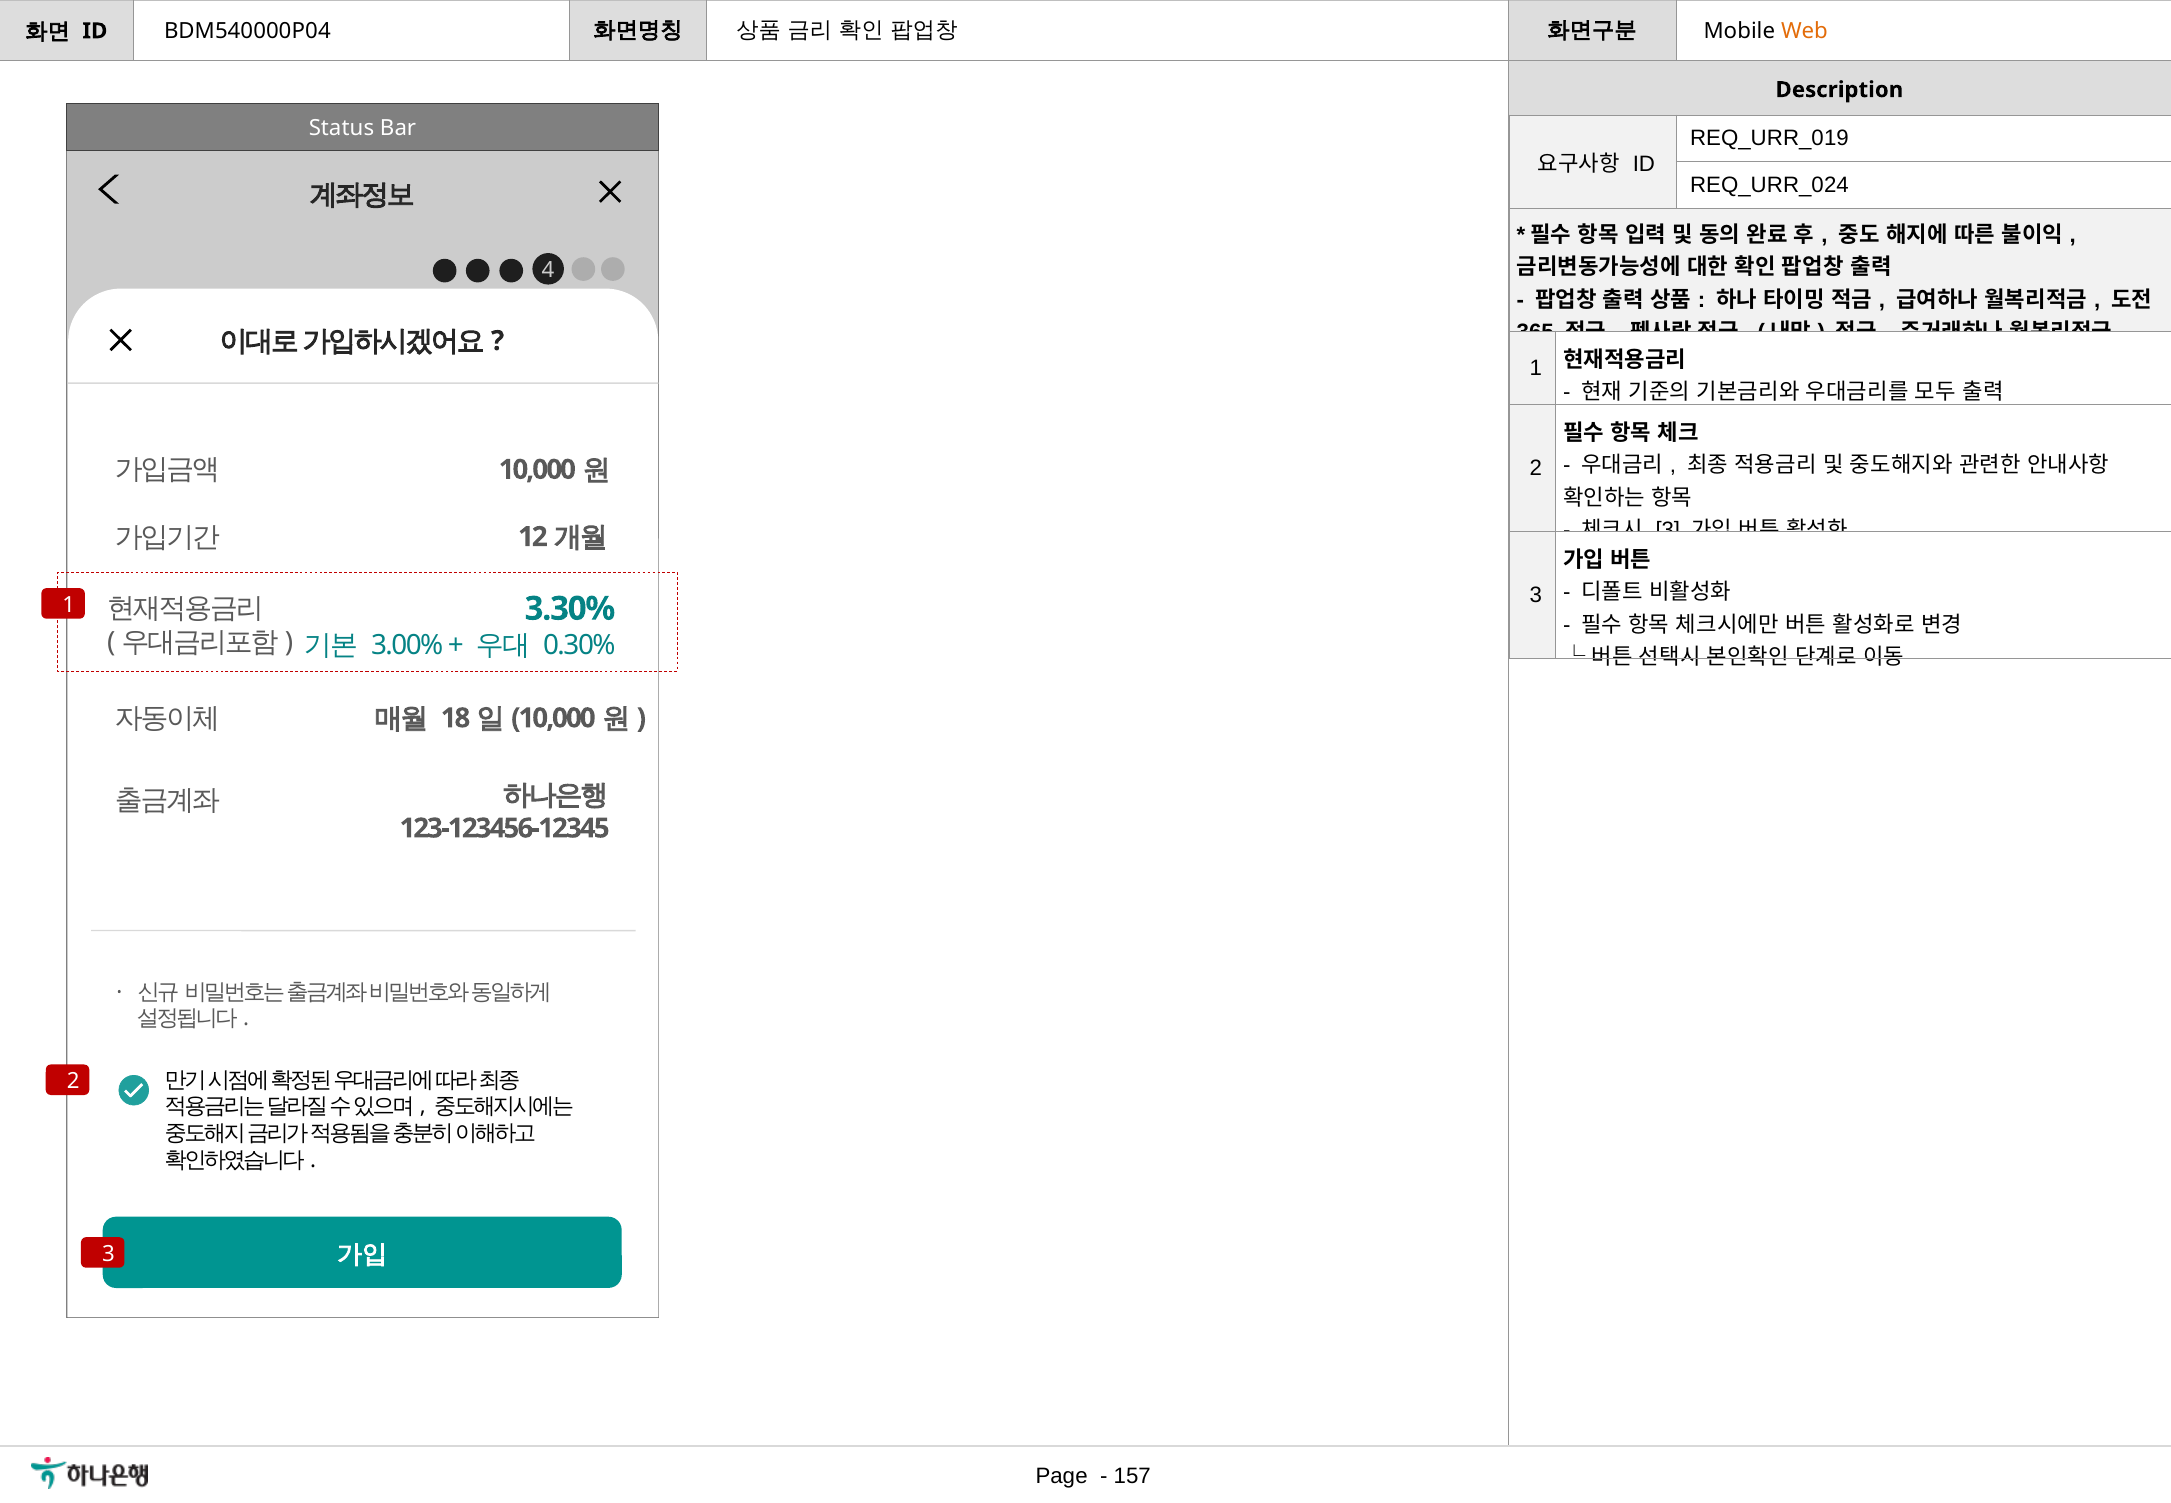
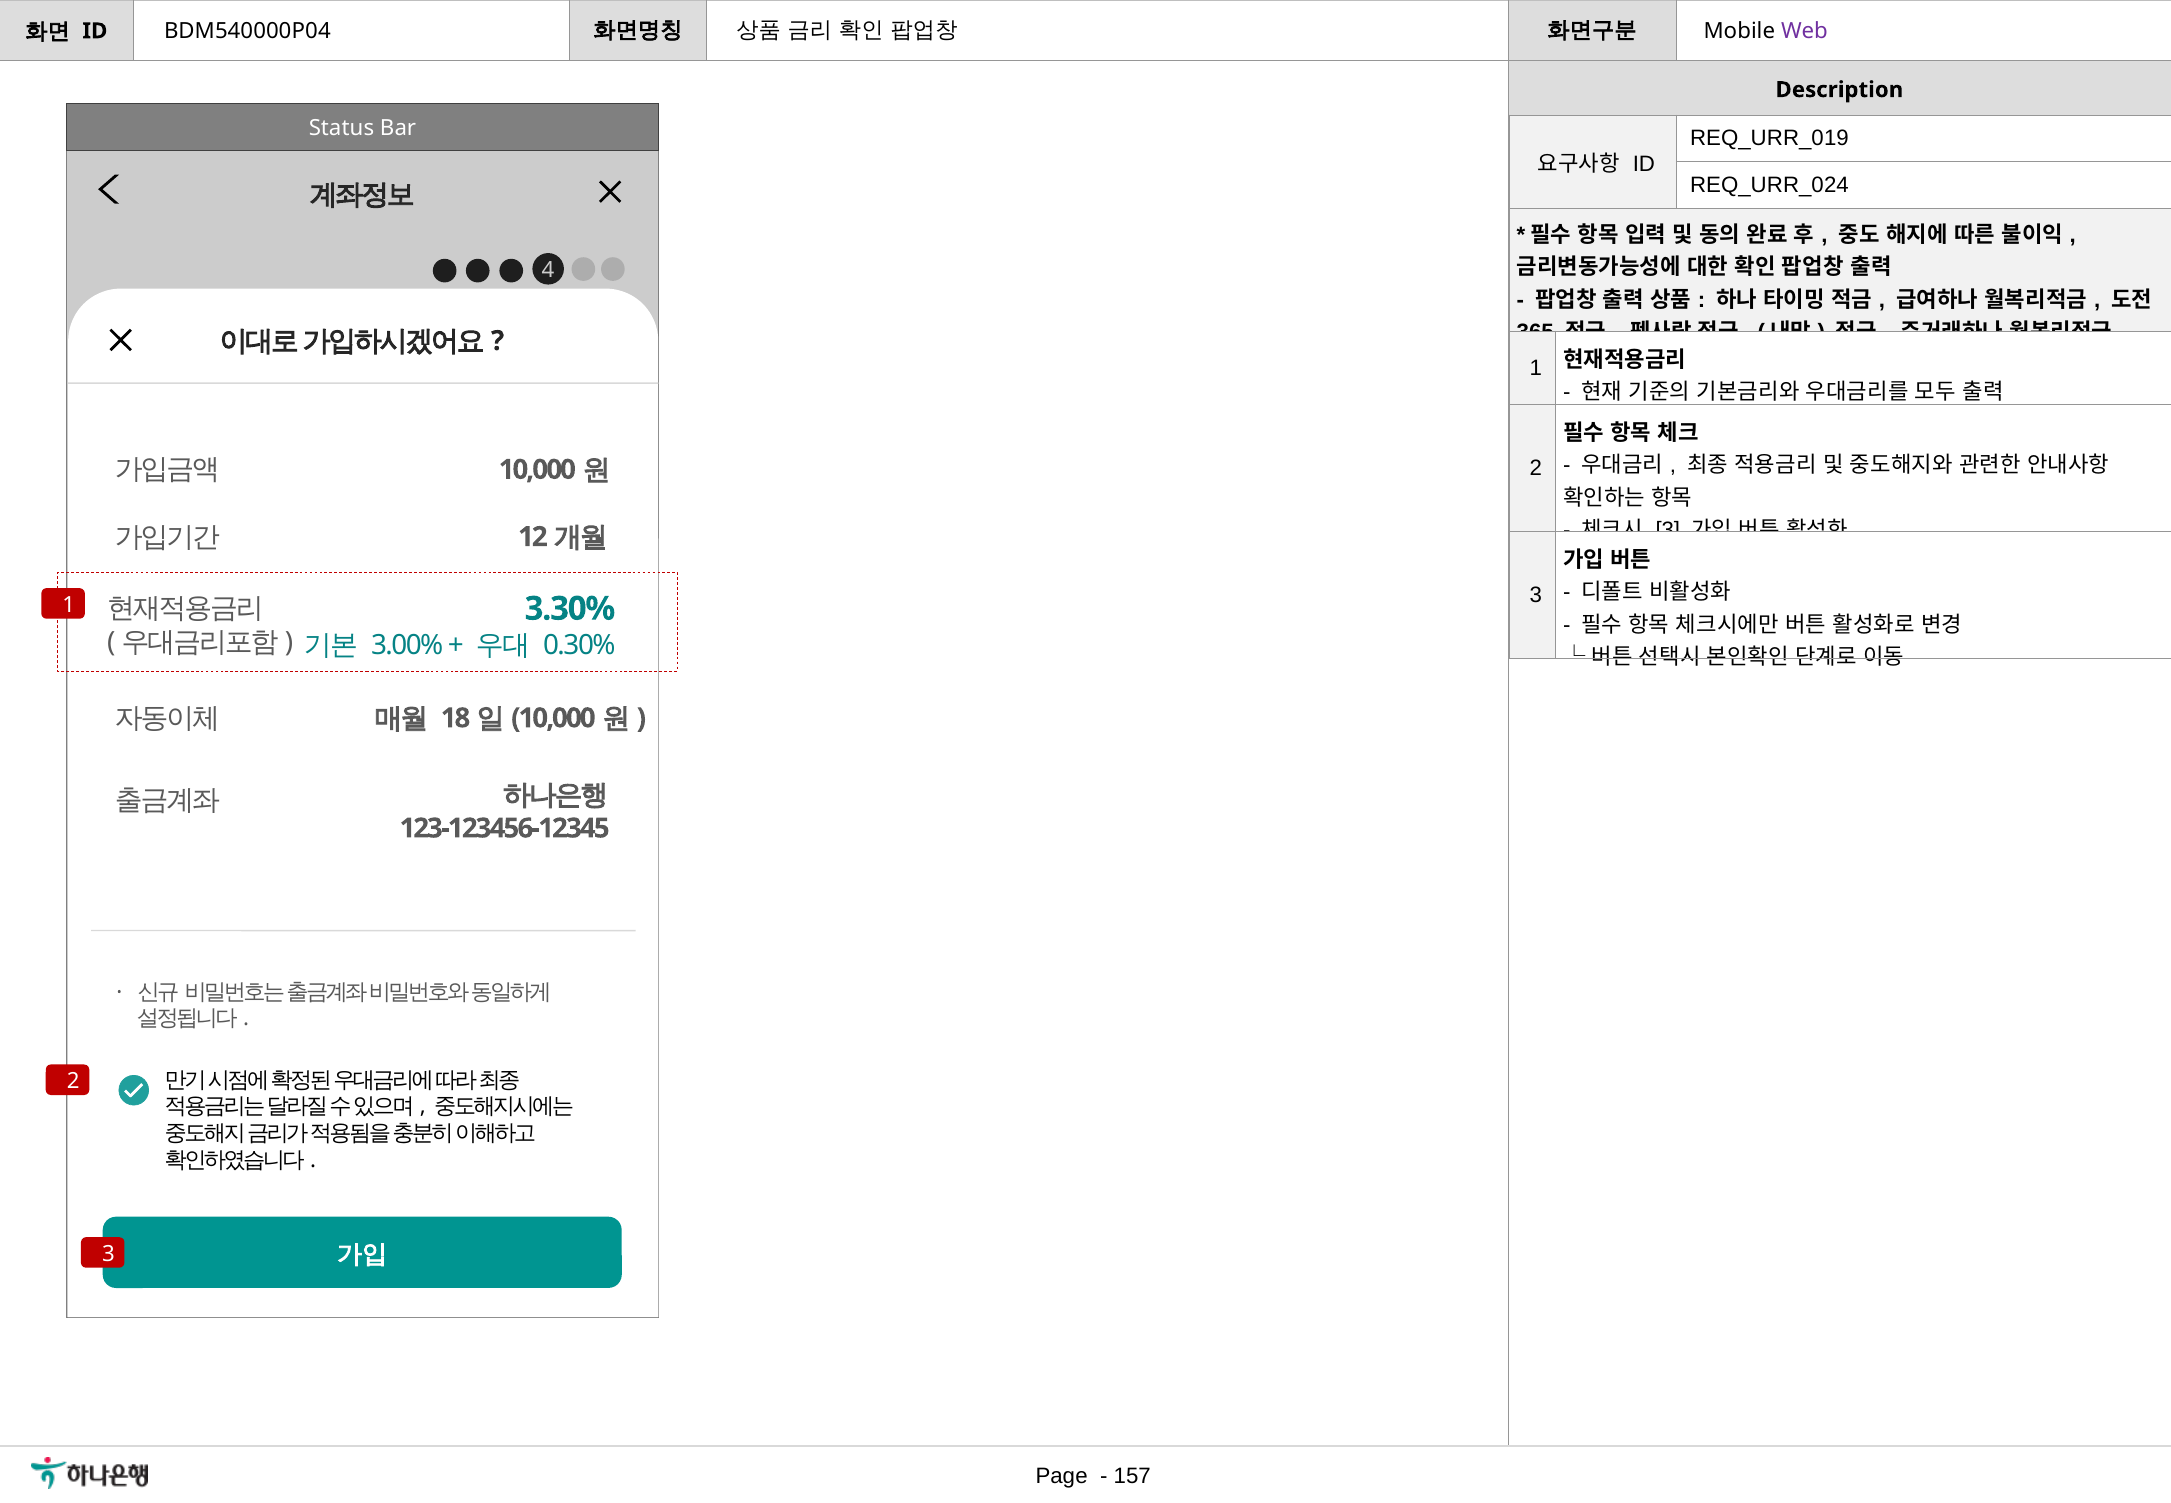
Web colour: orange -> purple (1804, 31)
